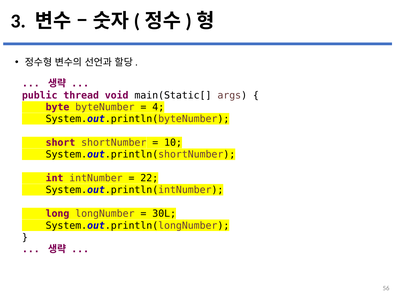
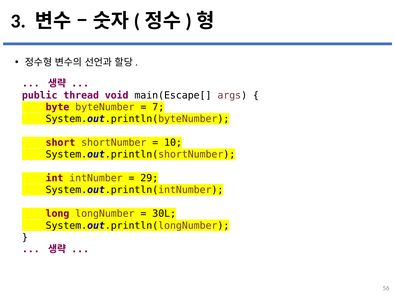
main(Static[: main(Static[ -> main(Escape[ (173, 95)
4: 4 -> 7 (158, 107)
22: 22 -> 29 (149, 178)
